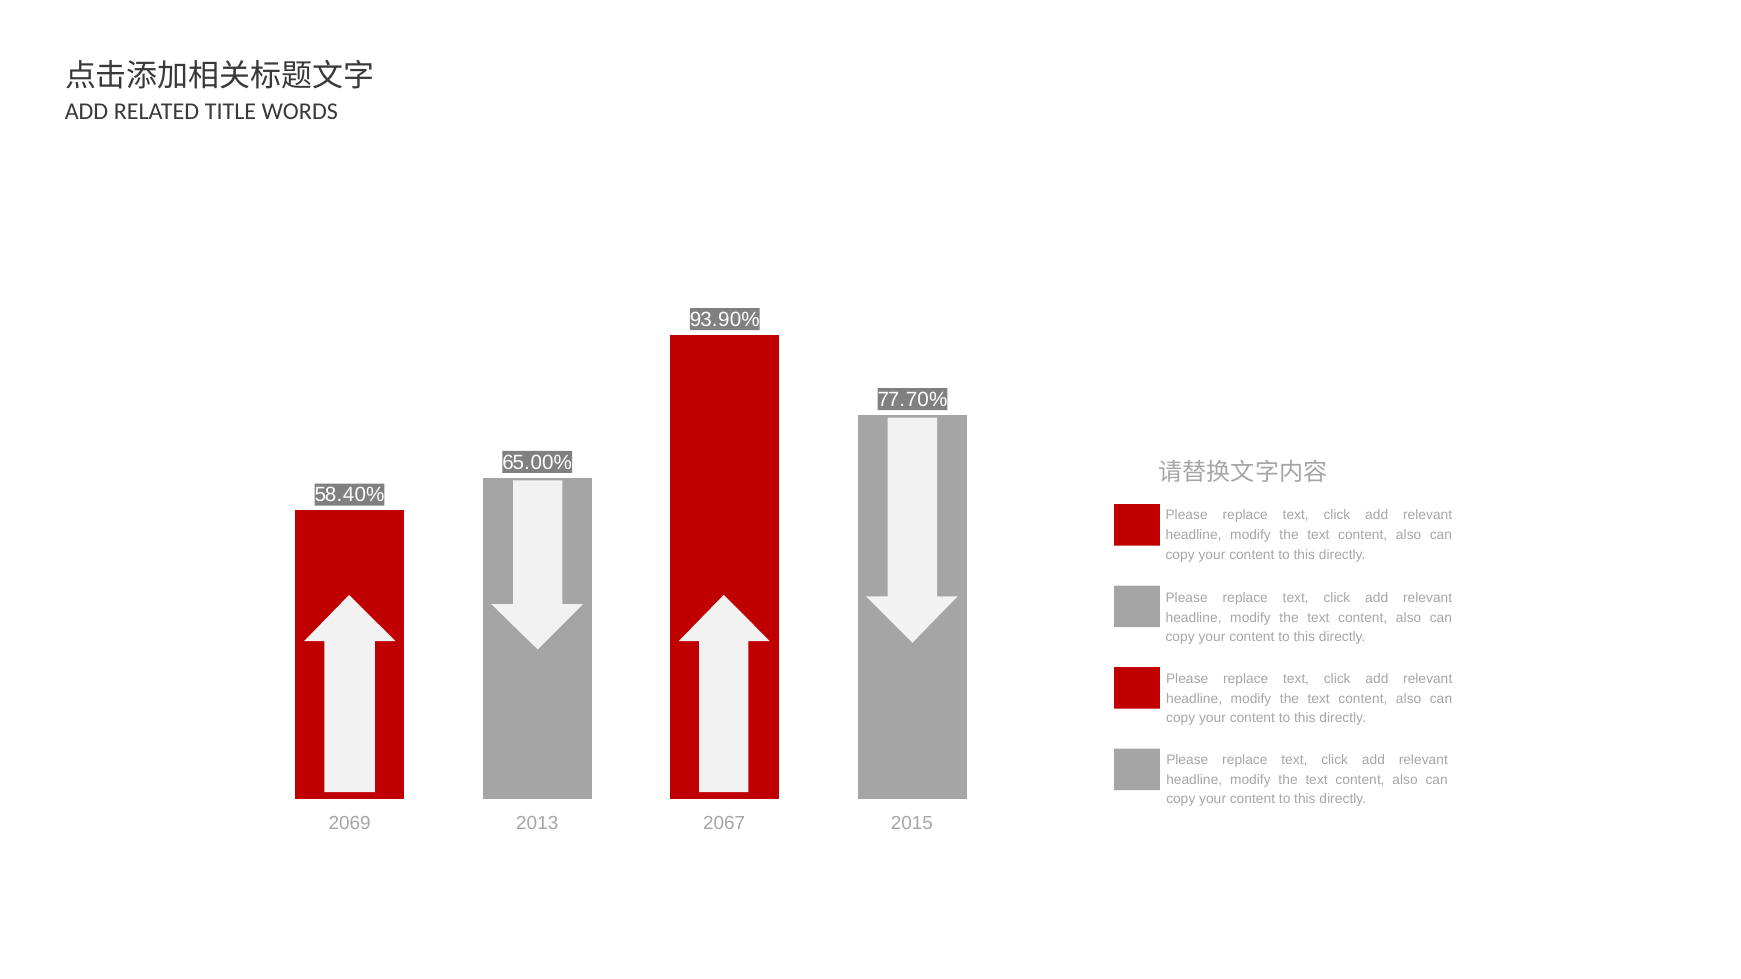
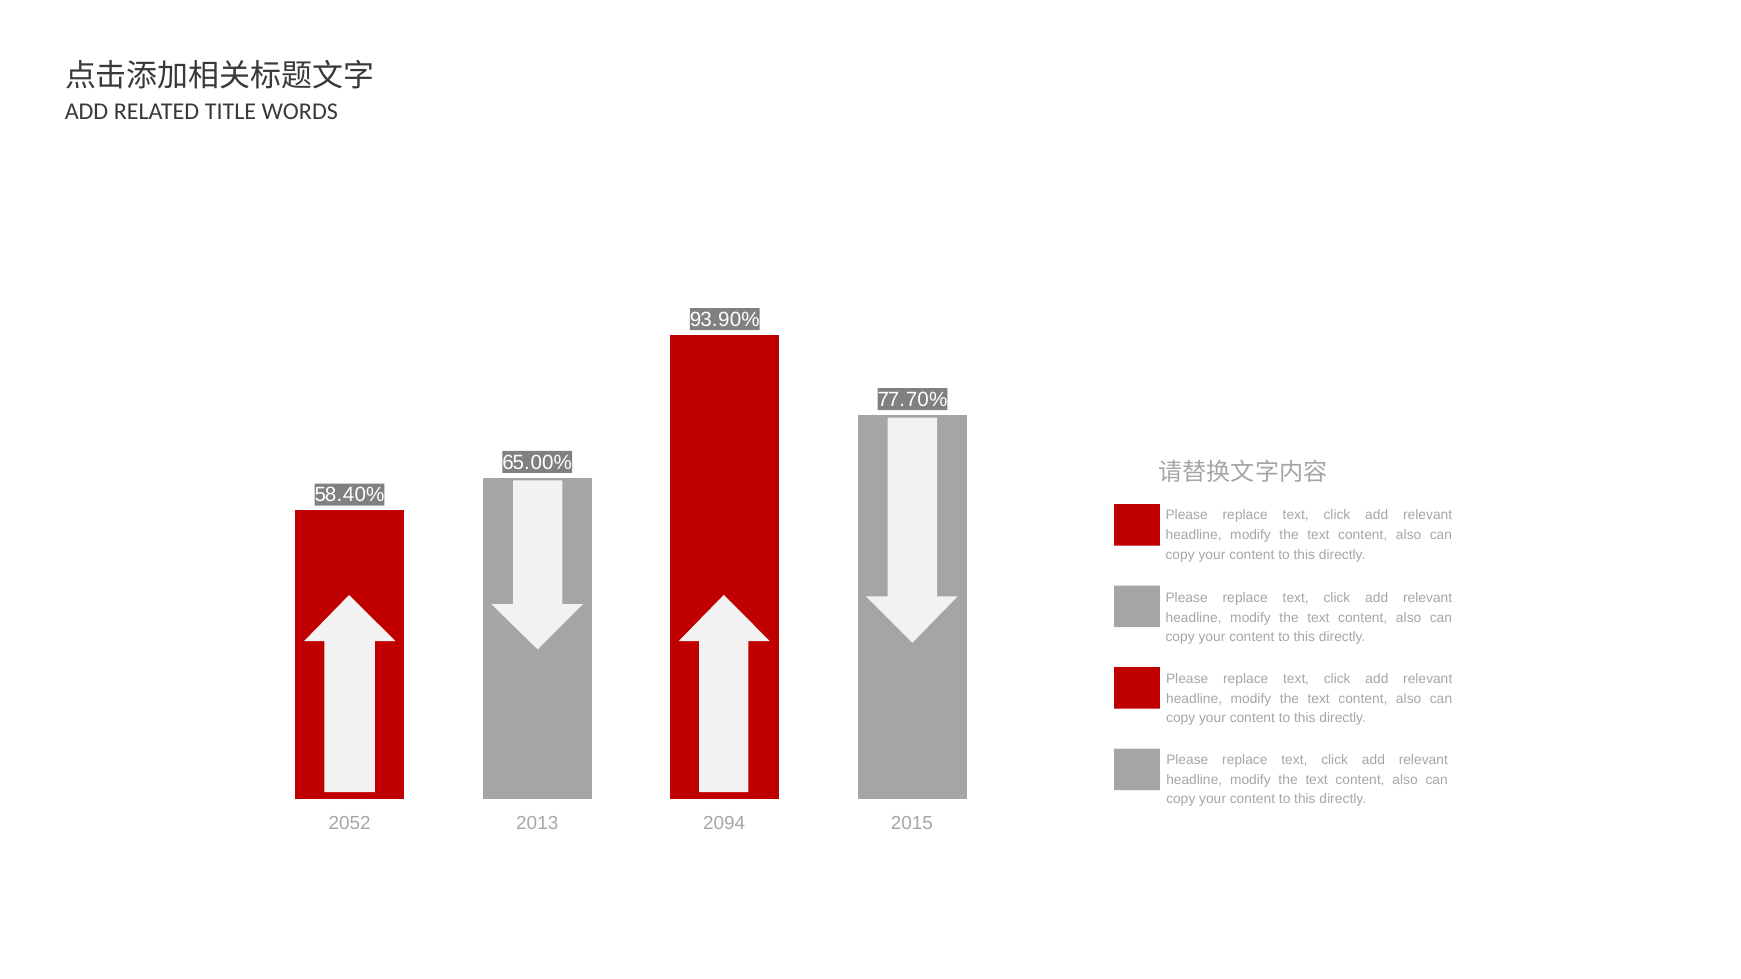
2069: 2069 -> 2052 (350, 824)
2067: 2067 -> 2094 (724, 824)
